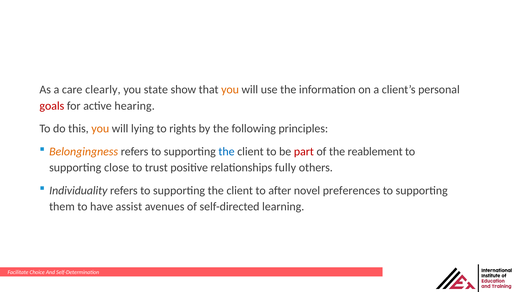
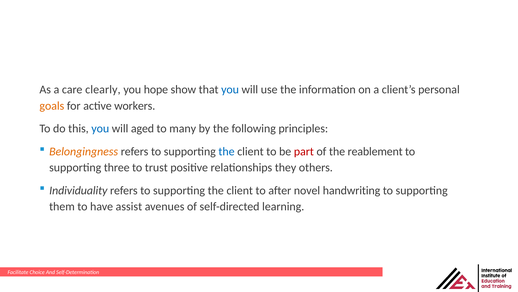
state: state -> hope (156, 89)
you colour: orange -> blue (230, 89)
goals colour: red -> orange (52, 106)
hearing: hearing -> workers (135, 106)
you colour: orange -> blue (100, 128)
lying: lying -> aged (143, 128)
rights: rights -> many (183, 128)
close: close -> three (117, 167)
fully: fully -> they (286, 167)
preferences: preferences -> handwriting (352, 190)
